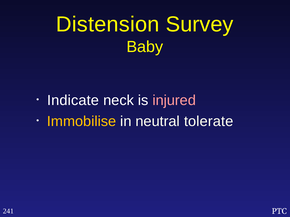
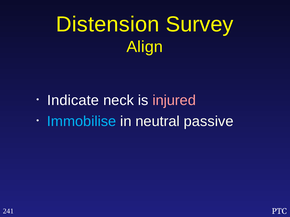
Baby: Baby -> Align (145, 47)
Immobilise colour: yellow -> light blue (82, 122)
tolerate: tolerate -> passive (209, 122)
